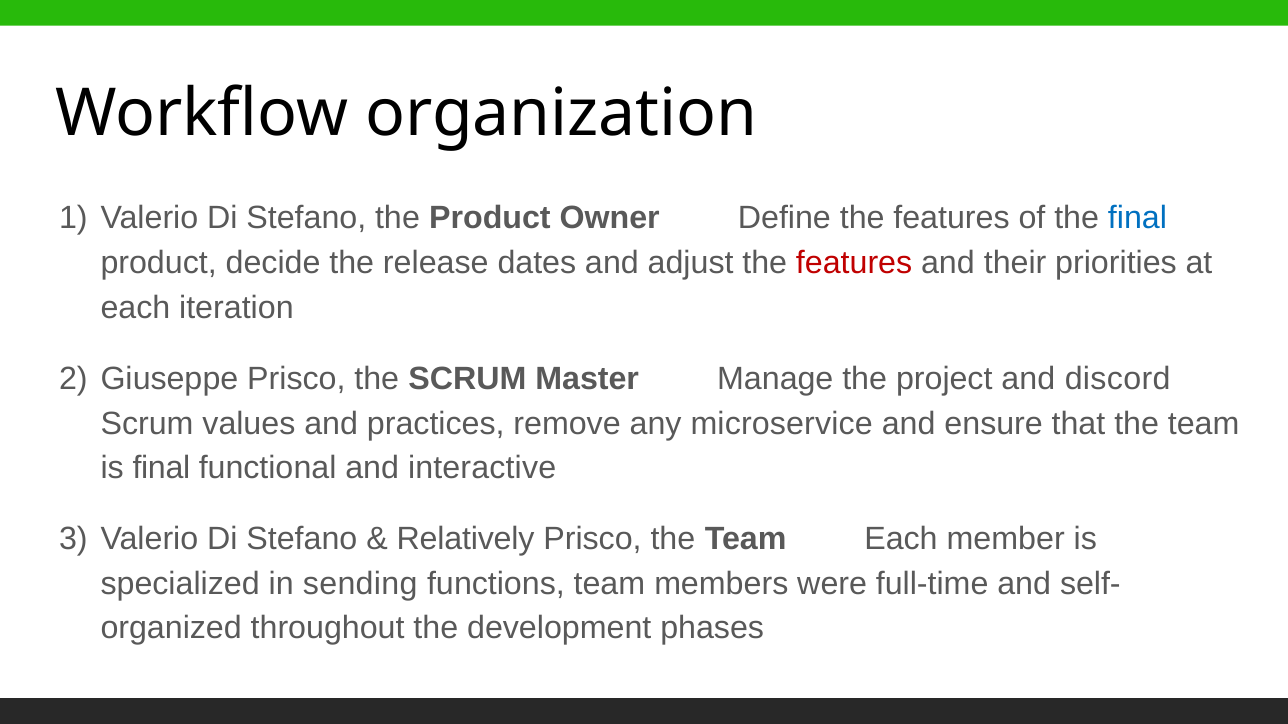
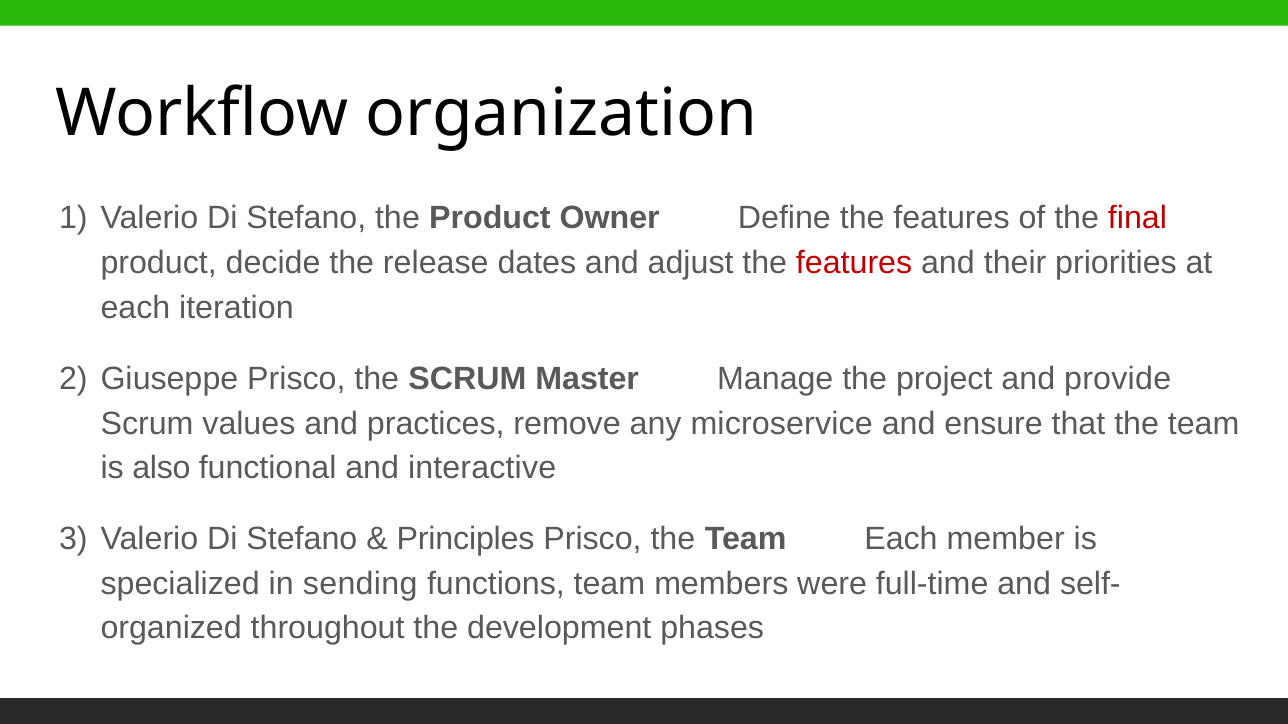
final colour: blue -> red (1137, 219)
discord: discord -> provide (1118, 379)
is final: final -> also (161, 468)
Relatively: Relatively -> Principles (466, 539)
